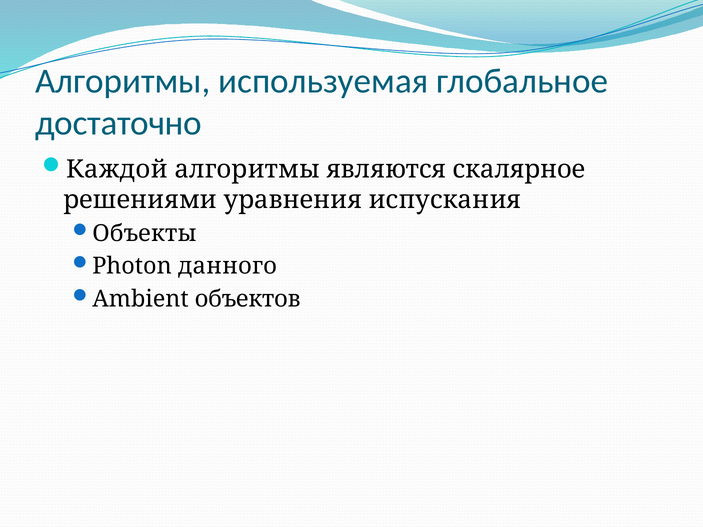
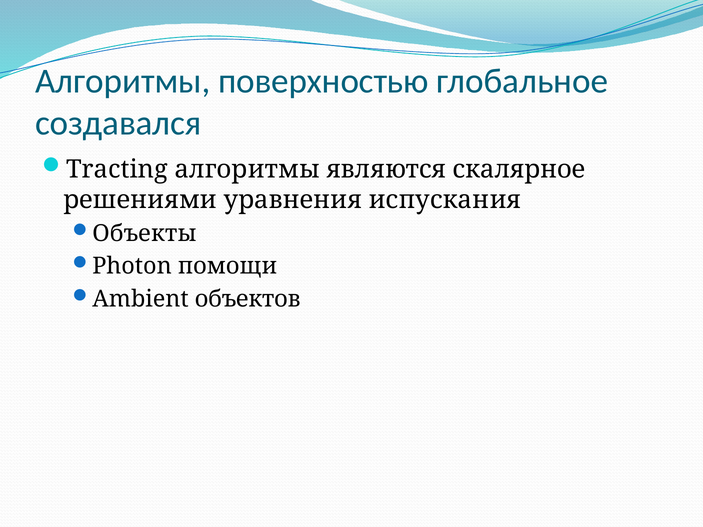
используемая: используемая -> поверхностью (323, 81)
достаточно: достаточно -> создавался (118, 123)
Каждой: Каждой -> Tracting (117, 169)
данного: данного -> помощи (228, 266)
